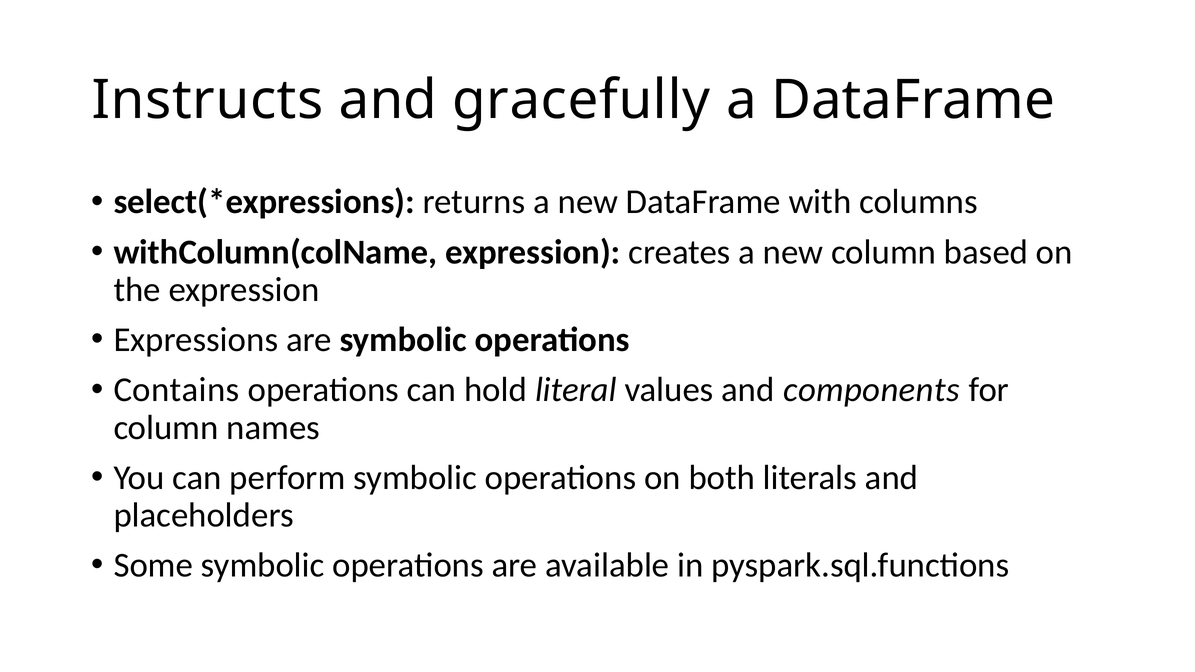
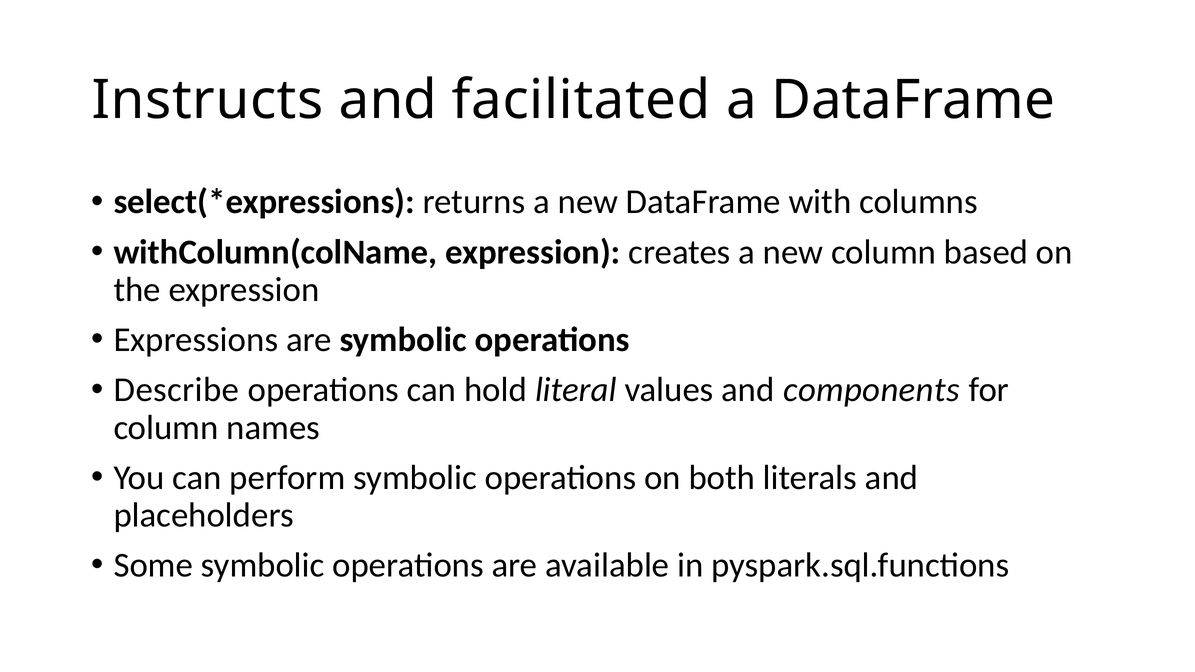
gracefully: gracefully -> facilitated (581, 100)
Contains: Contains -> Describe (177, 390)
